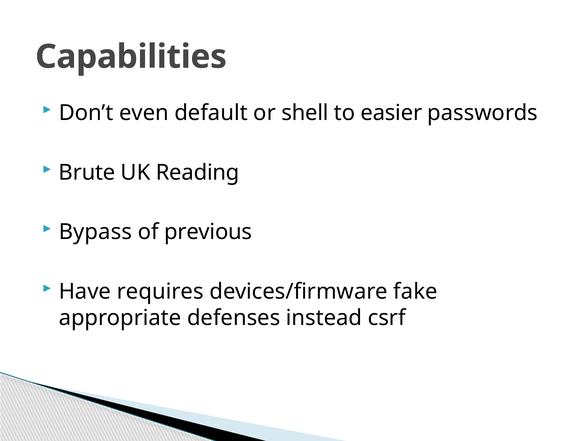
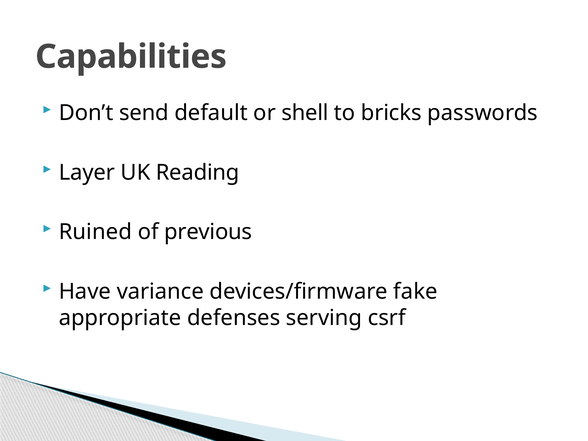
even: even -> send (144, 113)
easier: easier -> bricks (391, 113)
Brute: Brute -> Layer (87, 172)
Bypass: Bypass -> Ruined (95, 232)
requires: requires -> variance (160, 291)
instead: instead -> serving (324, 318)
